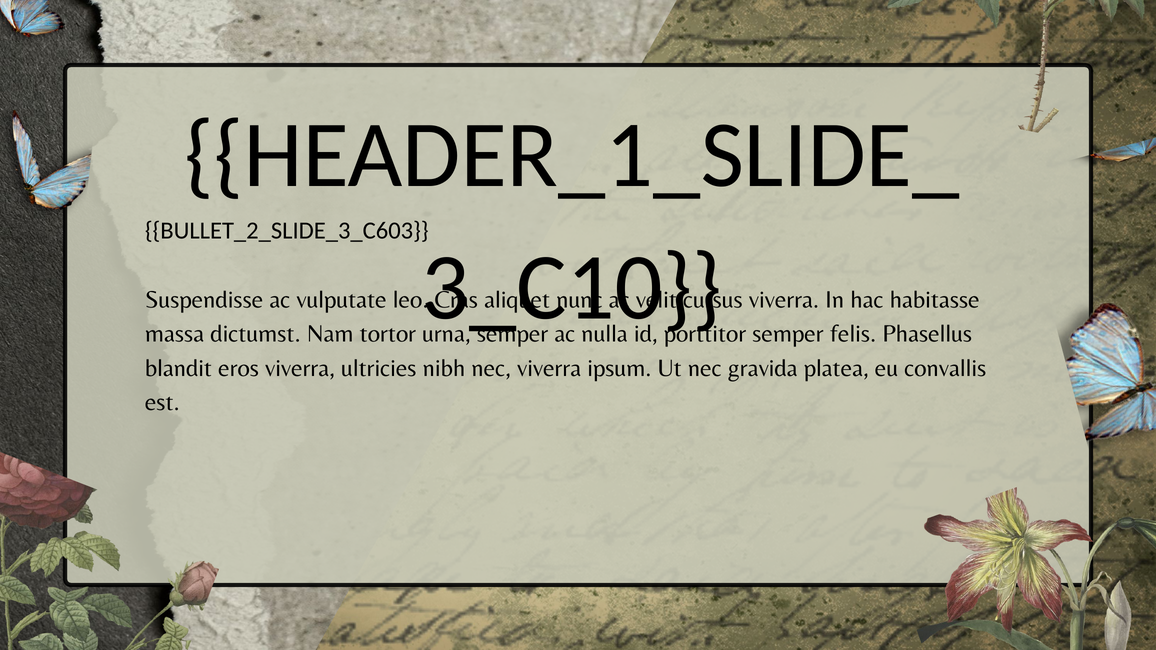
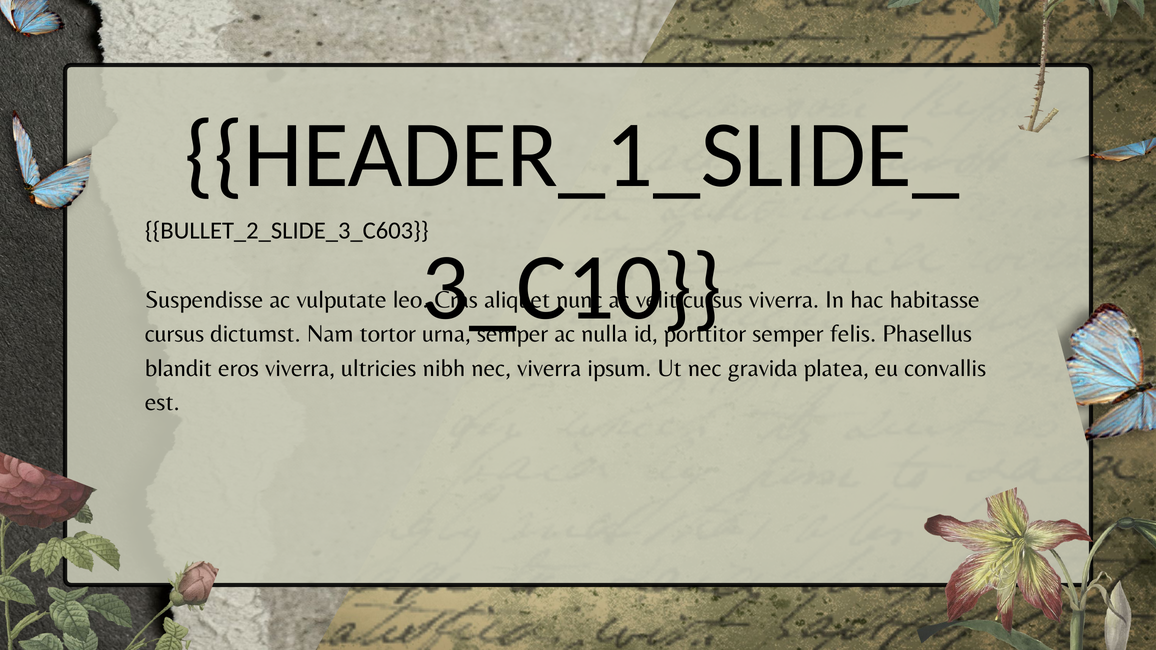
massa: massa -> cursus (175, 334)
